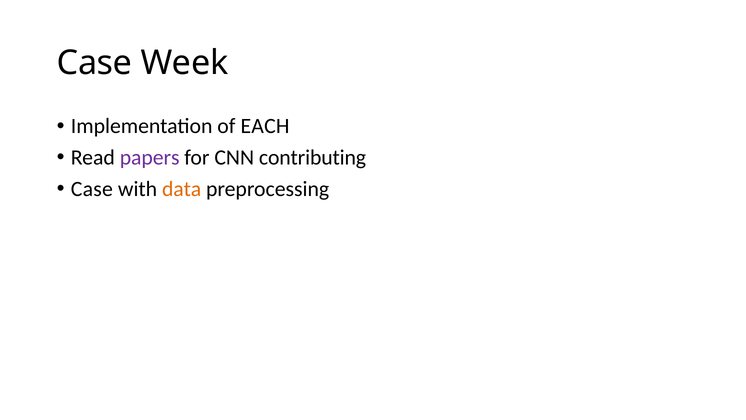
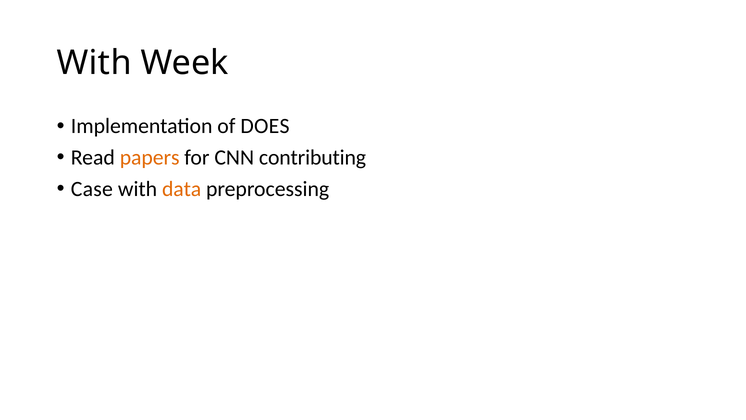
Case: Case -> With (94, 63)
EACH: EACH -> DOES (265, 126)
papers colour: purple -> orange (150, 157)
